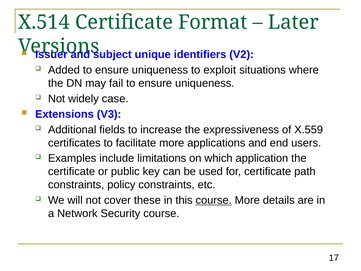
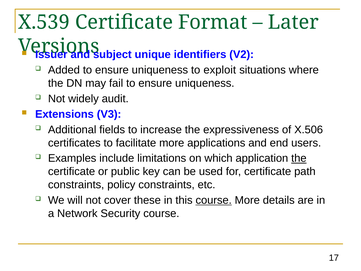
X.514: X.514 -> X.539 (44, 22)
case: case -> audit (115, 99)
X.559: X.559 -> X.506 (309, 130)
the underline: none -> present (299, 158)
